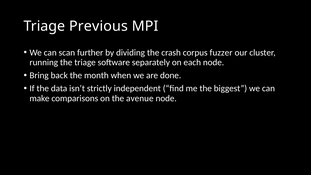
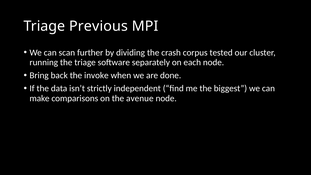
fuzzer: fuzzer -> tested (221, 53)
month: month -> invoke (96, 75)
